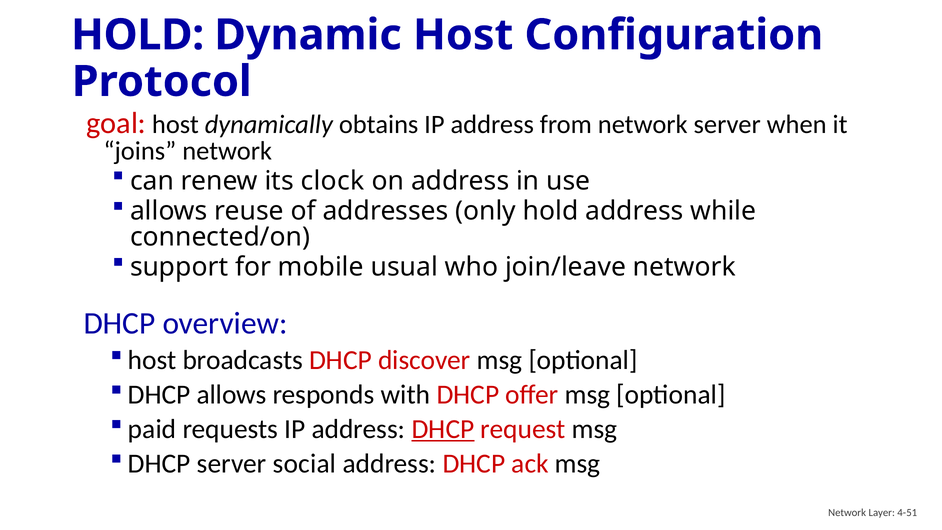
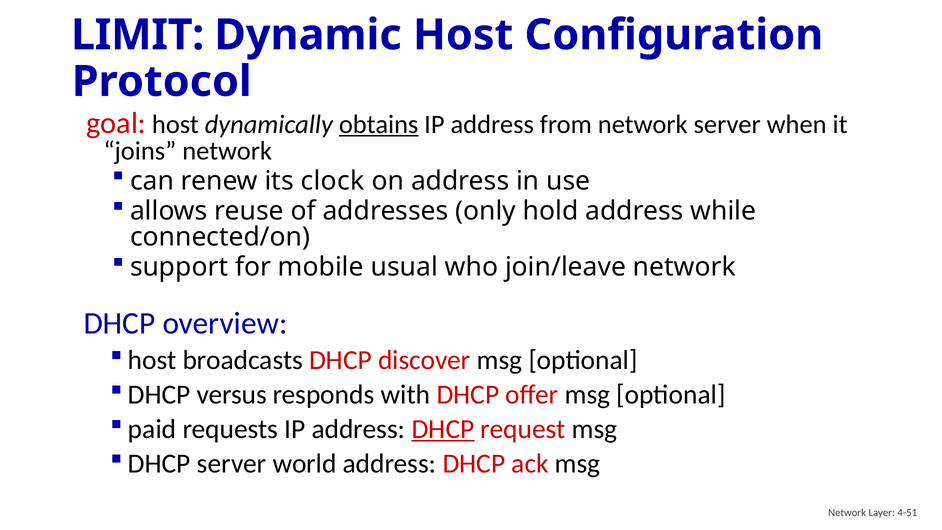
HOLD: HOLD -> LIMIT (138, 35)
obtains underline: none -> present (379, 124)
DHCP allows: allows -> versus (232, 394)
social: social -> world (305, 463)
